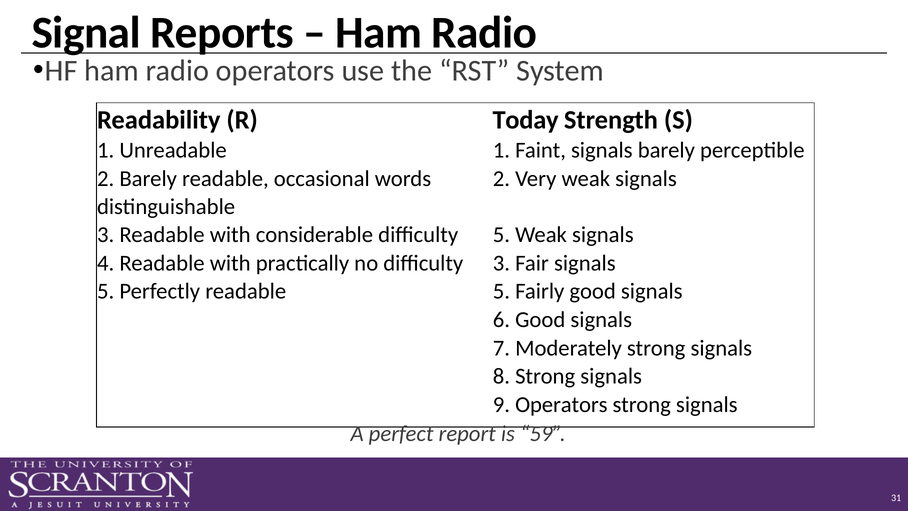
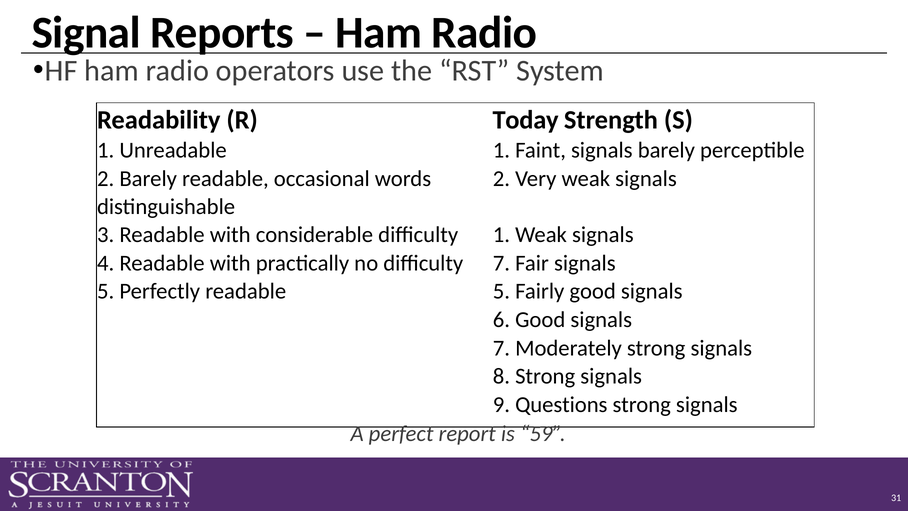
difficulty 5: 5 -> 1 (501, 235)
difficulty 3: 3 -> 7 (501, 263)
9 Operators: Operators -> Questions (561, 405)
